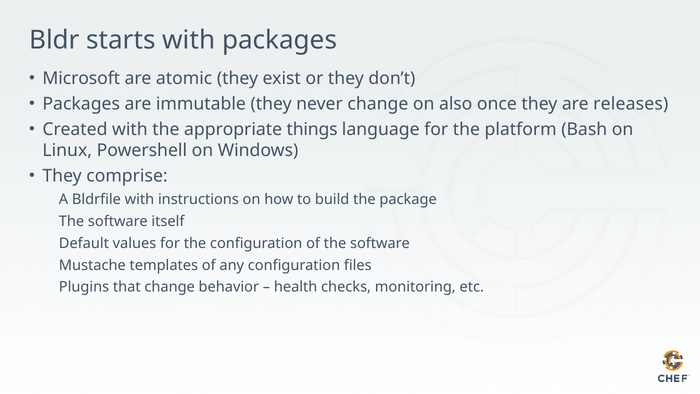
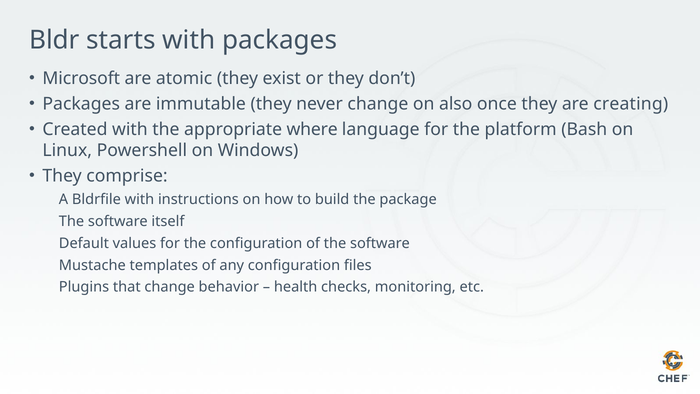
releases: releases -> creating (631, 104)
things: things -> where (312, 129)
